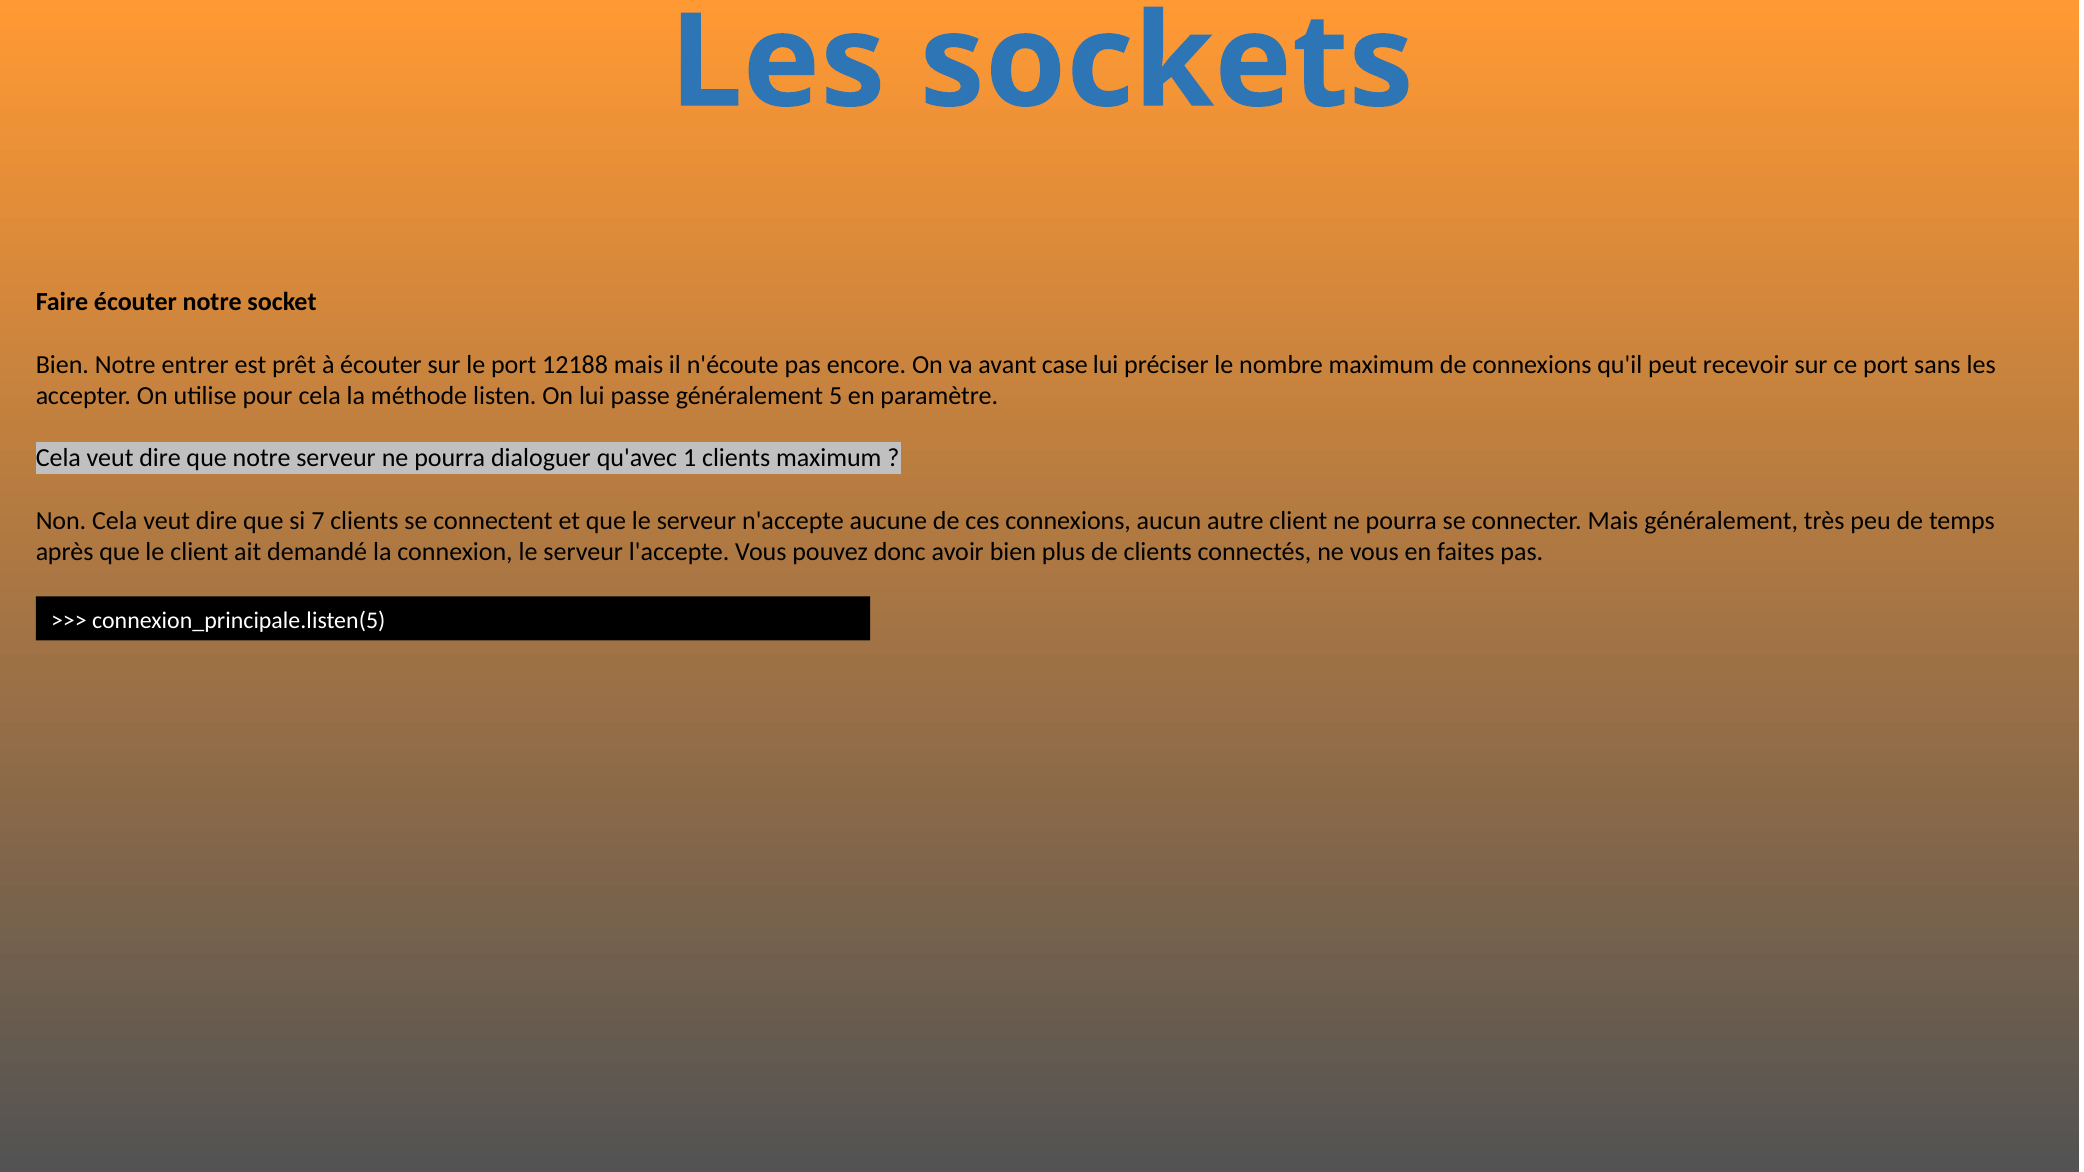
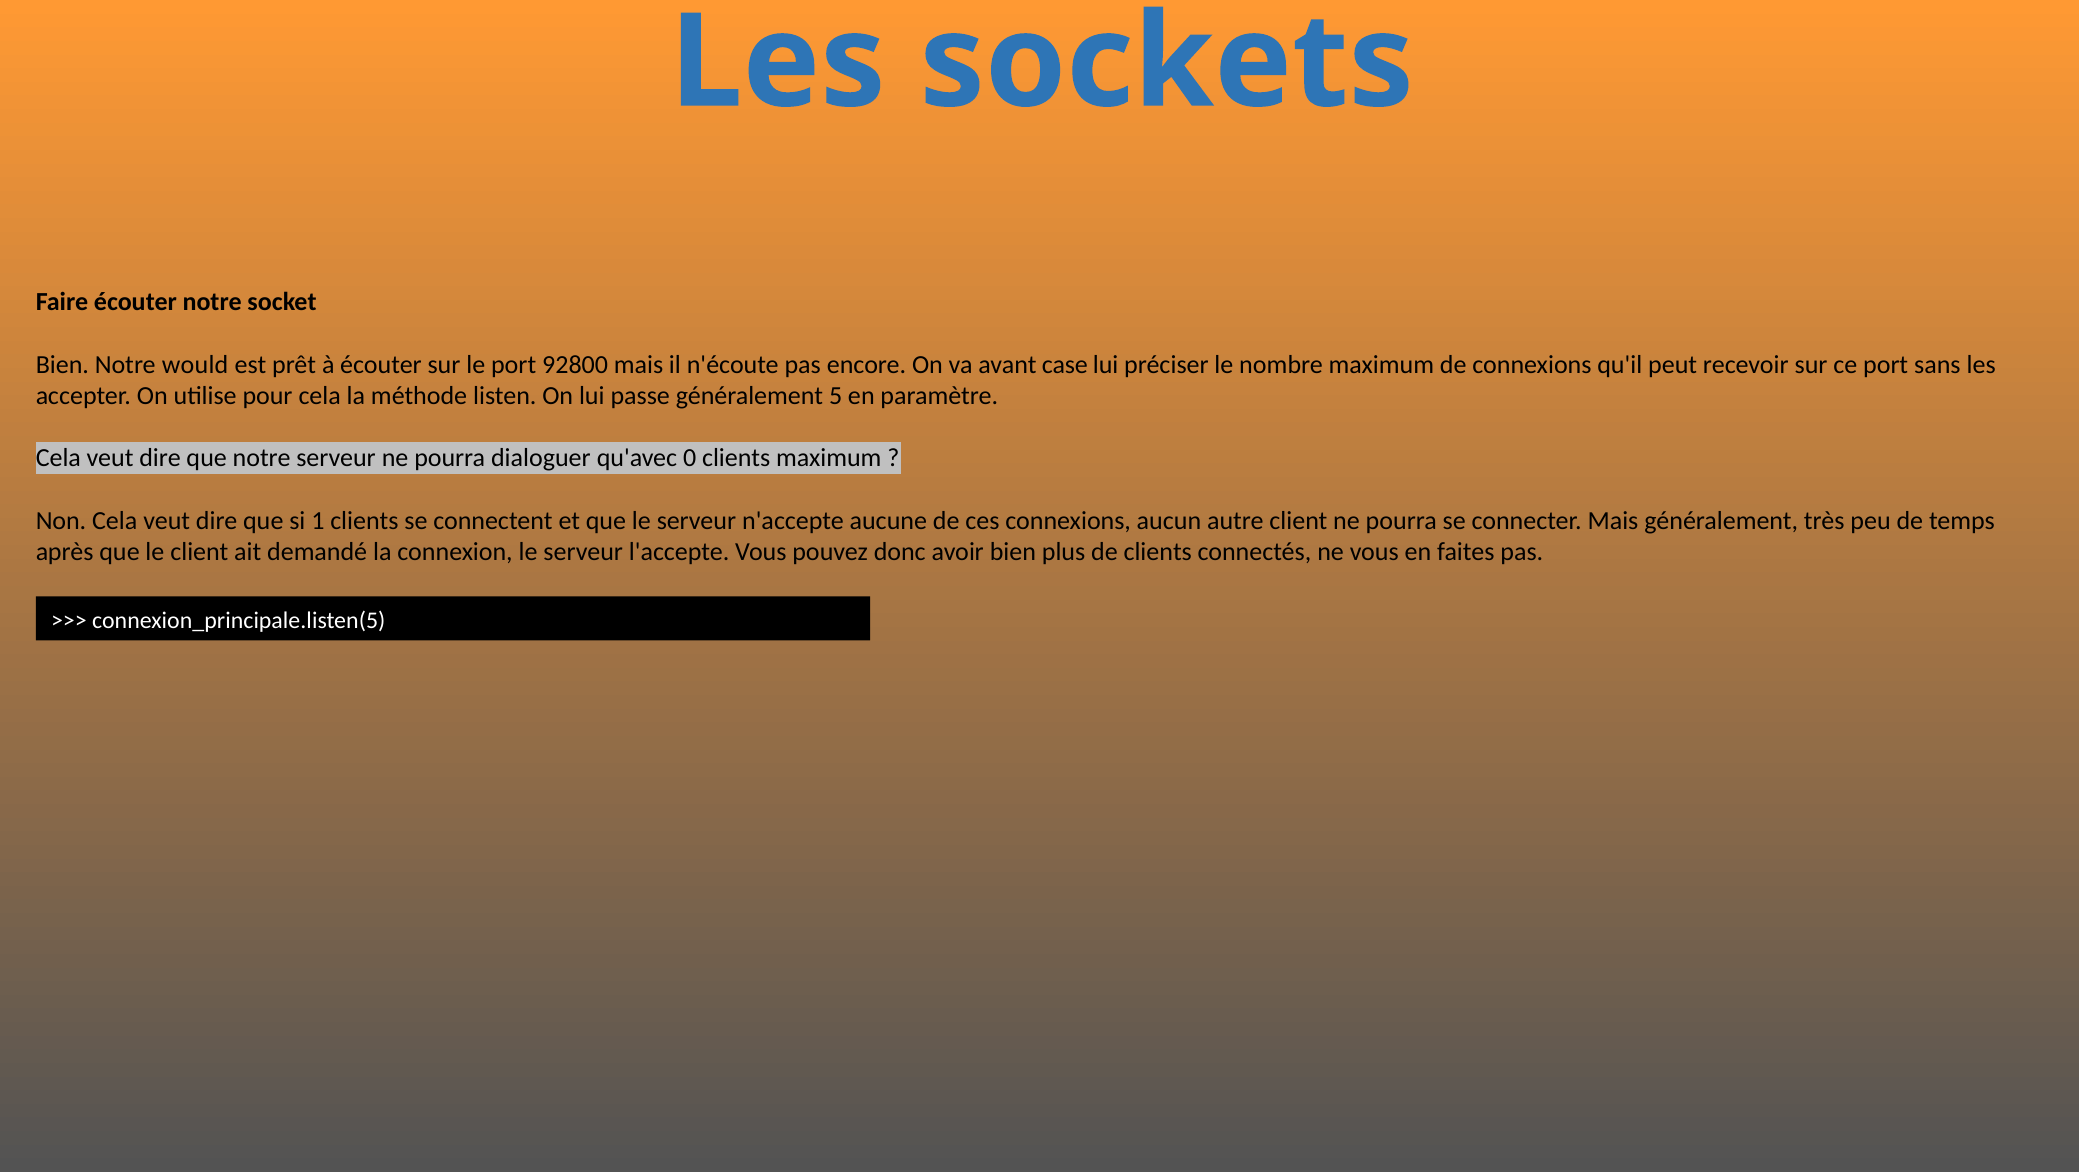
entrer: entrer -> would (195, 365)
12188: 12188 -> 92800 (575, 365)
1: 1 -> 0 (690, 458)
7: 7 -> 1 (318, 521)
